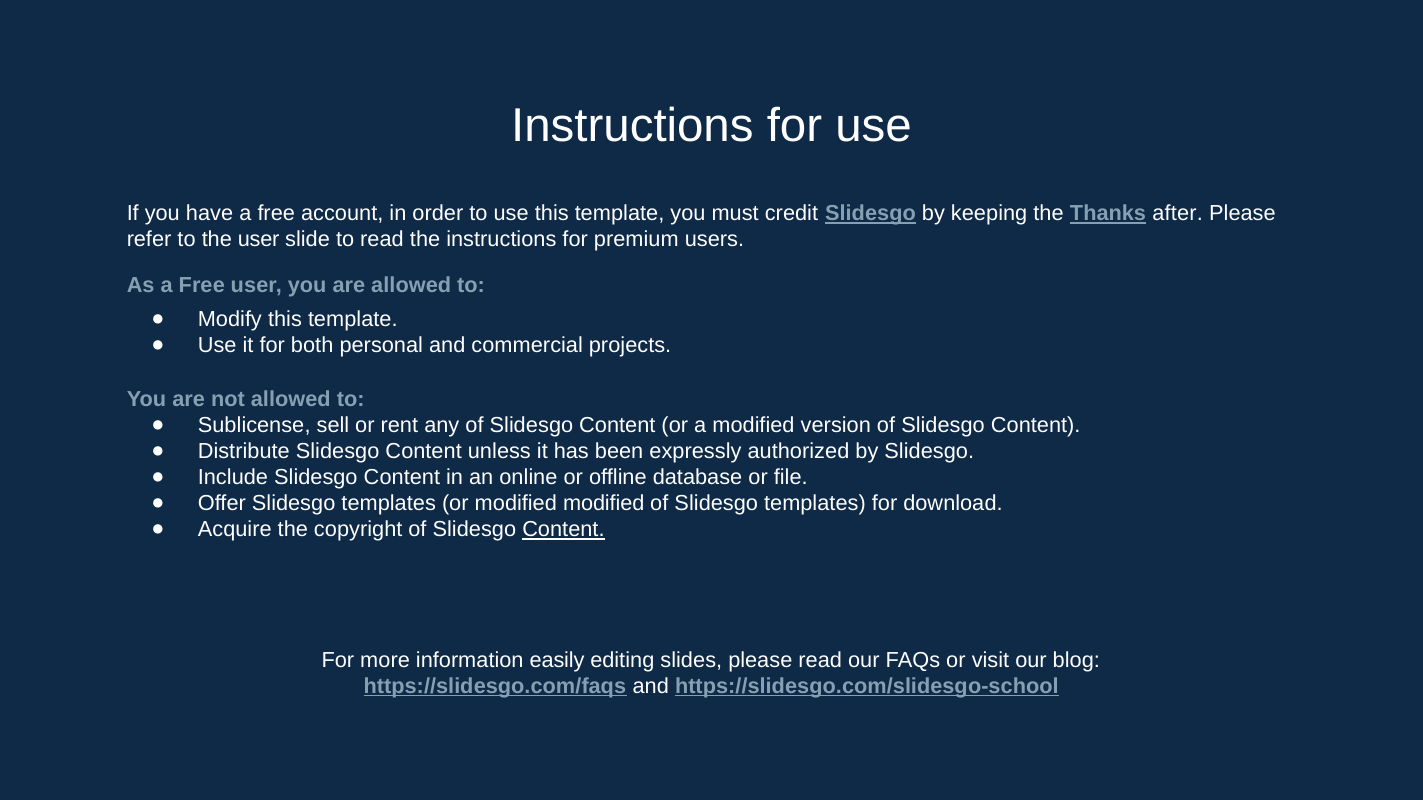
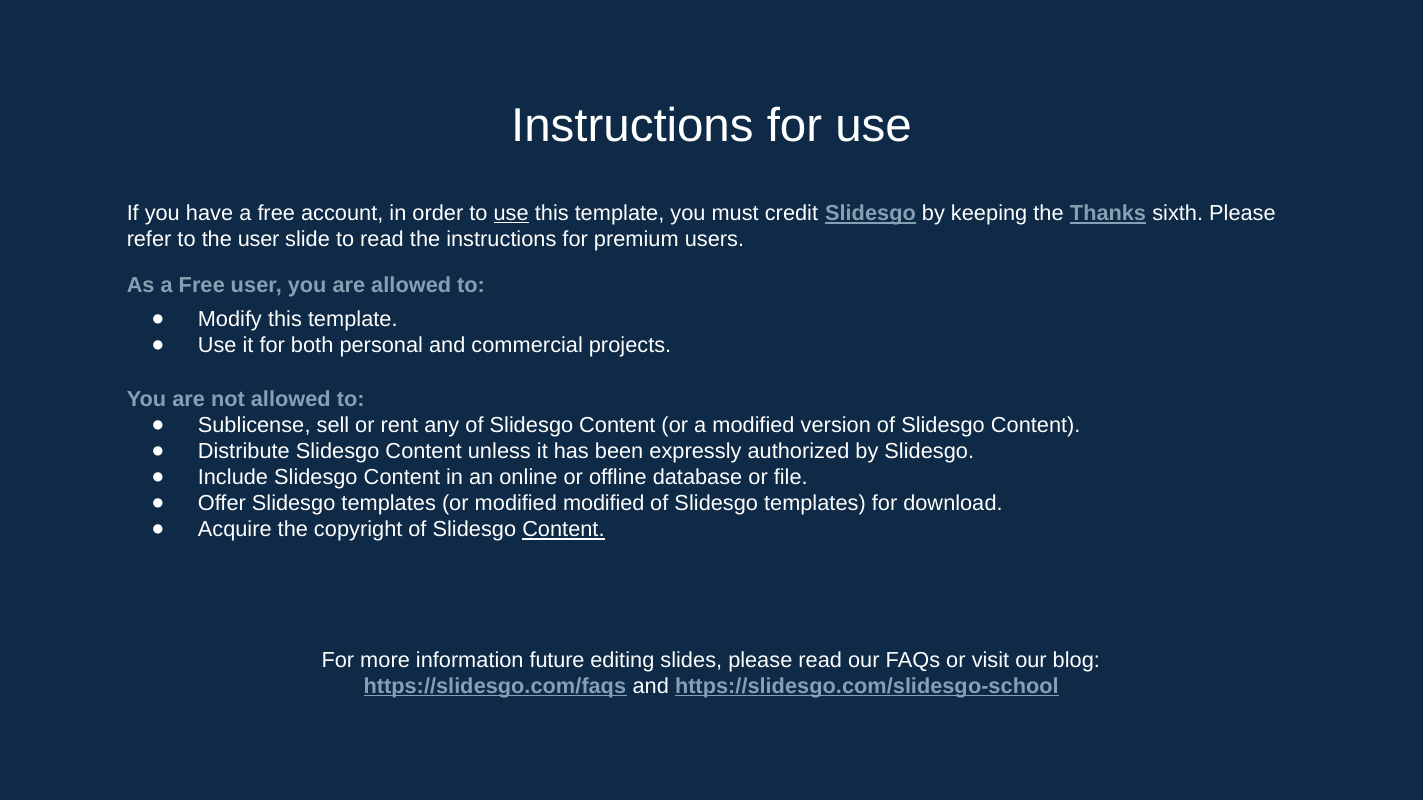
use underline: none -> present (511, 214)
after: after -> sixth (1178, 214)
easily: easily -> future (557, 661)
